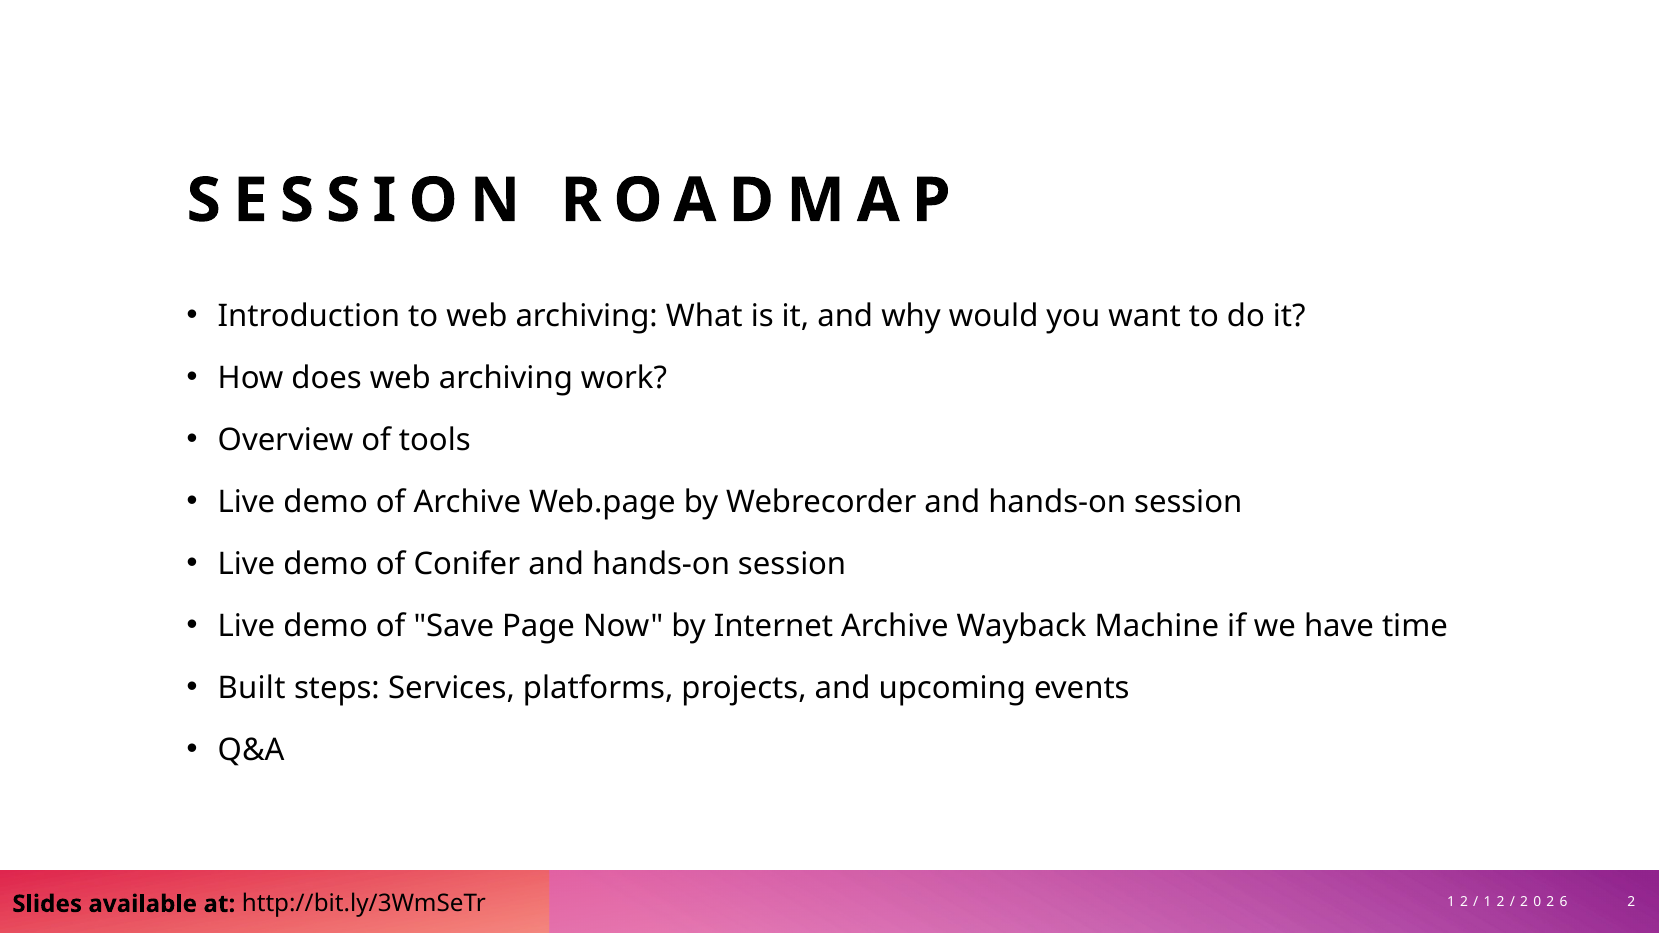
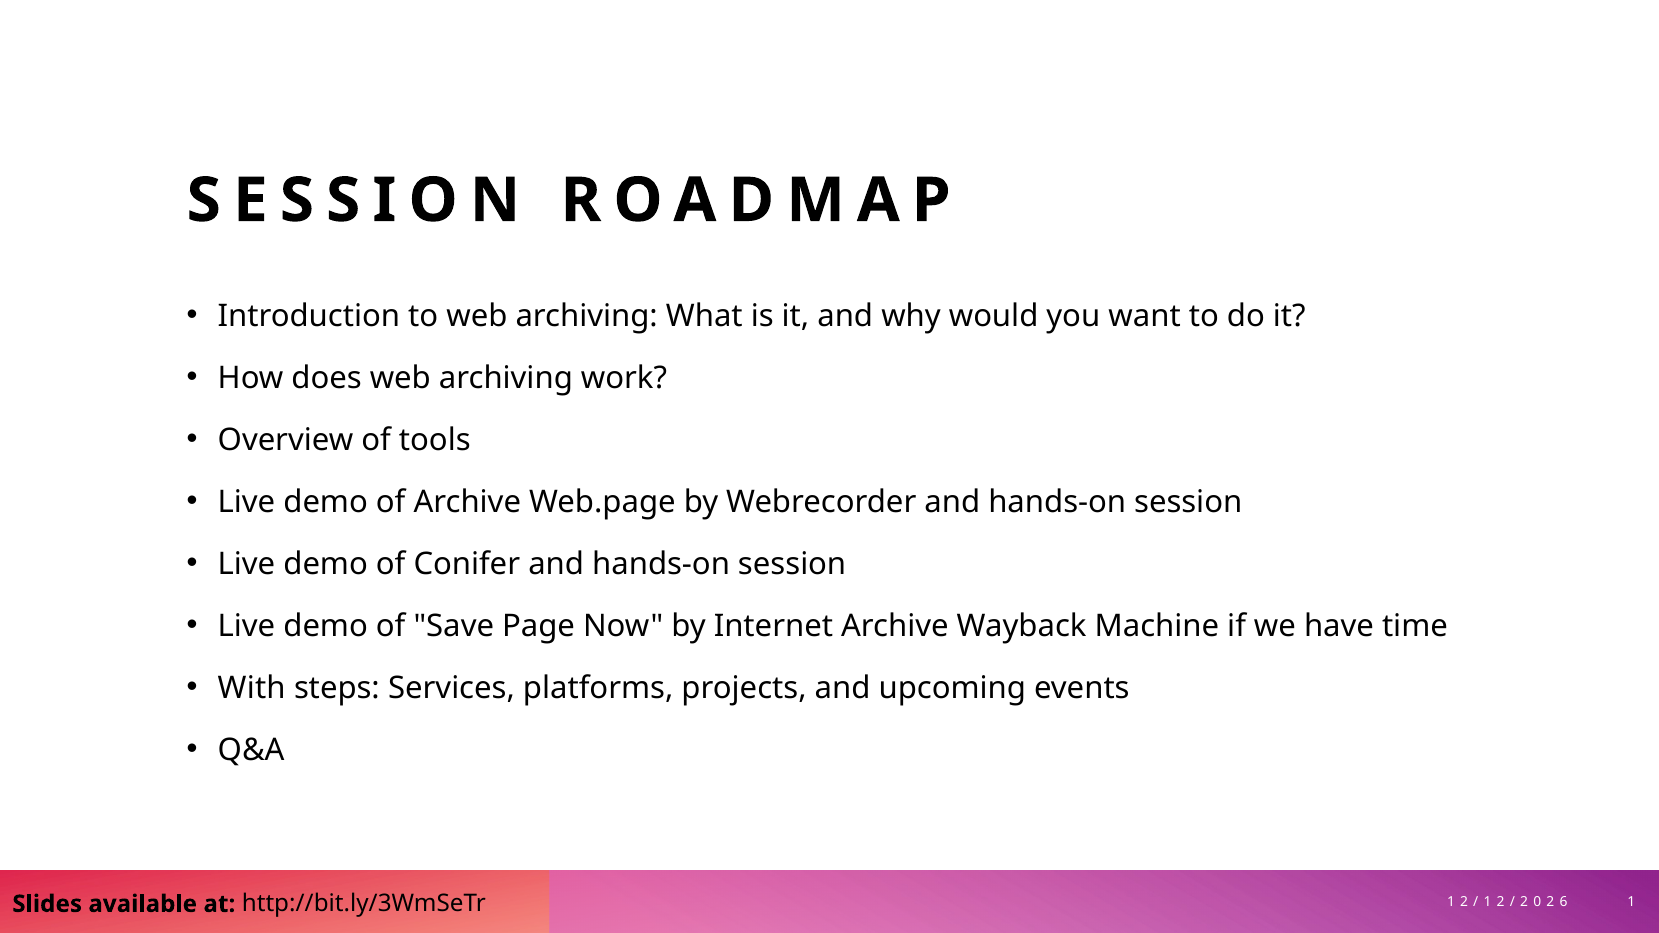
Built: Built -> With (252, 688)
2: 2 -> 1 (1631, 902)
